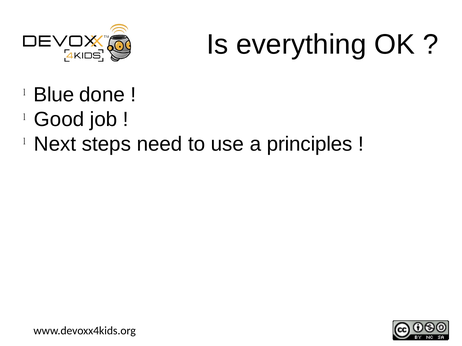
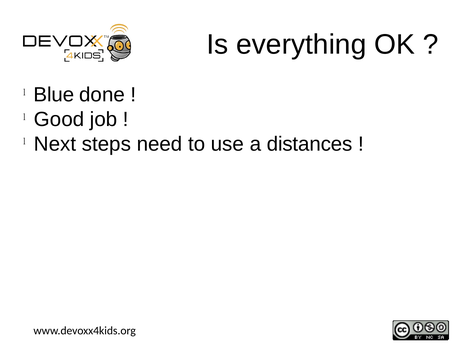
principles: principles -> distances (310, 144)
